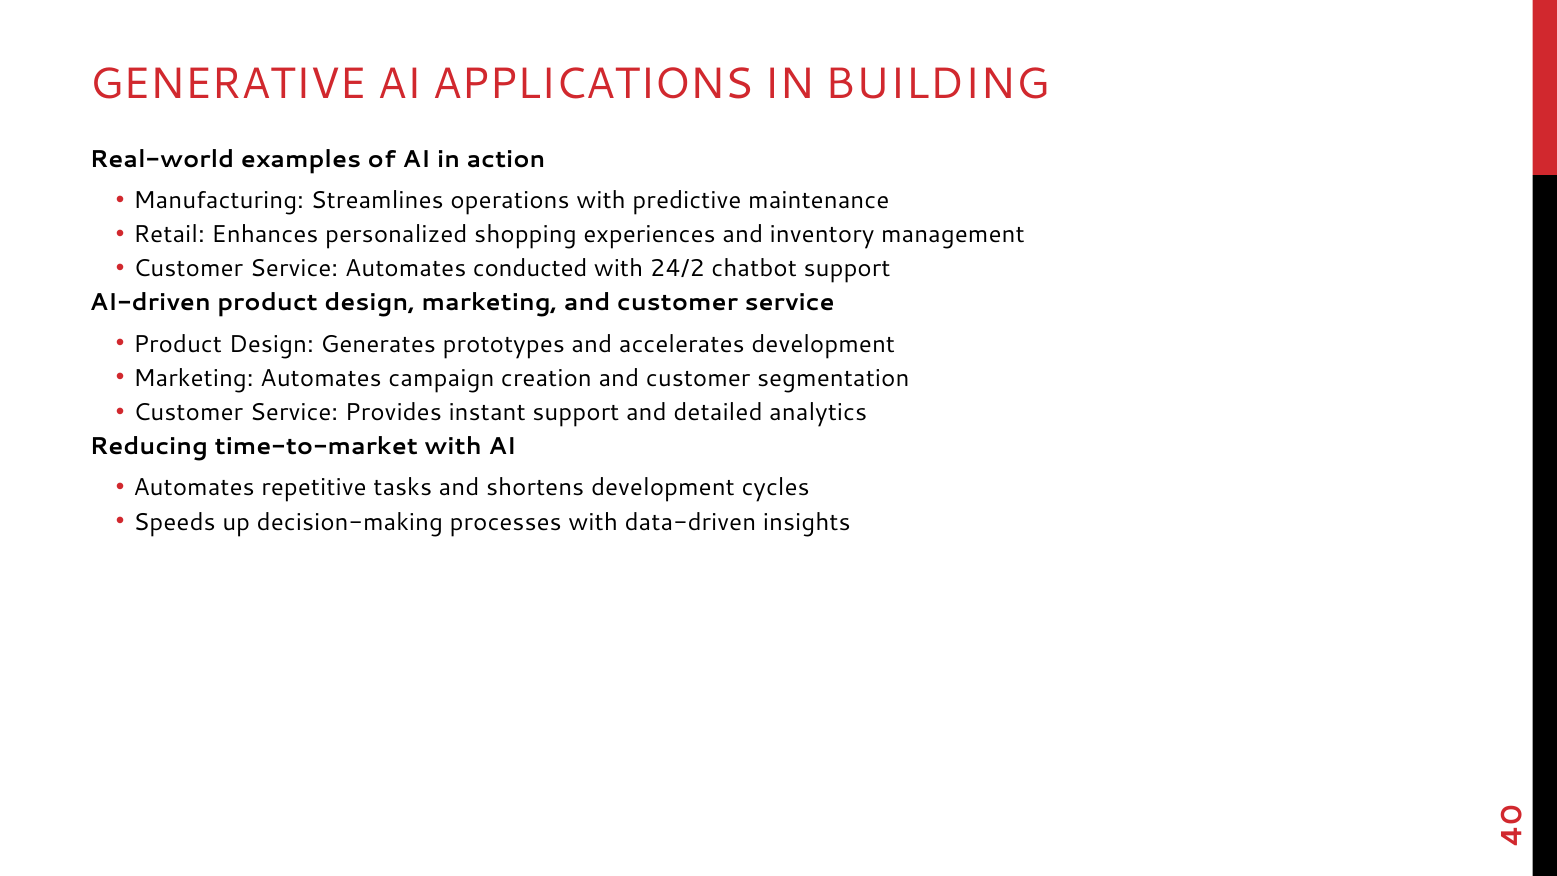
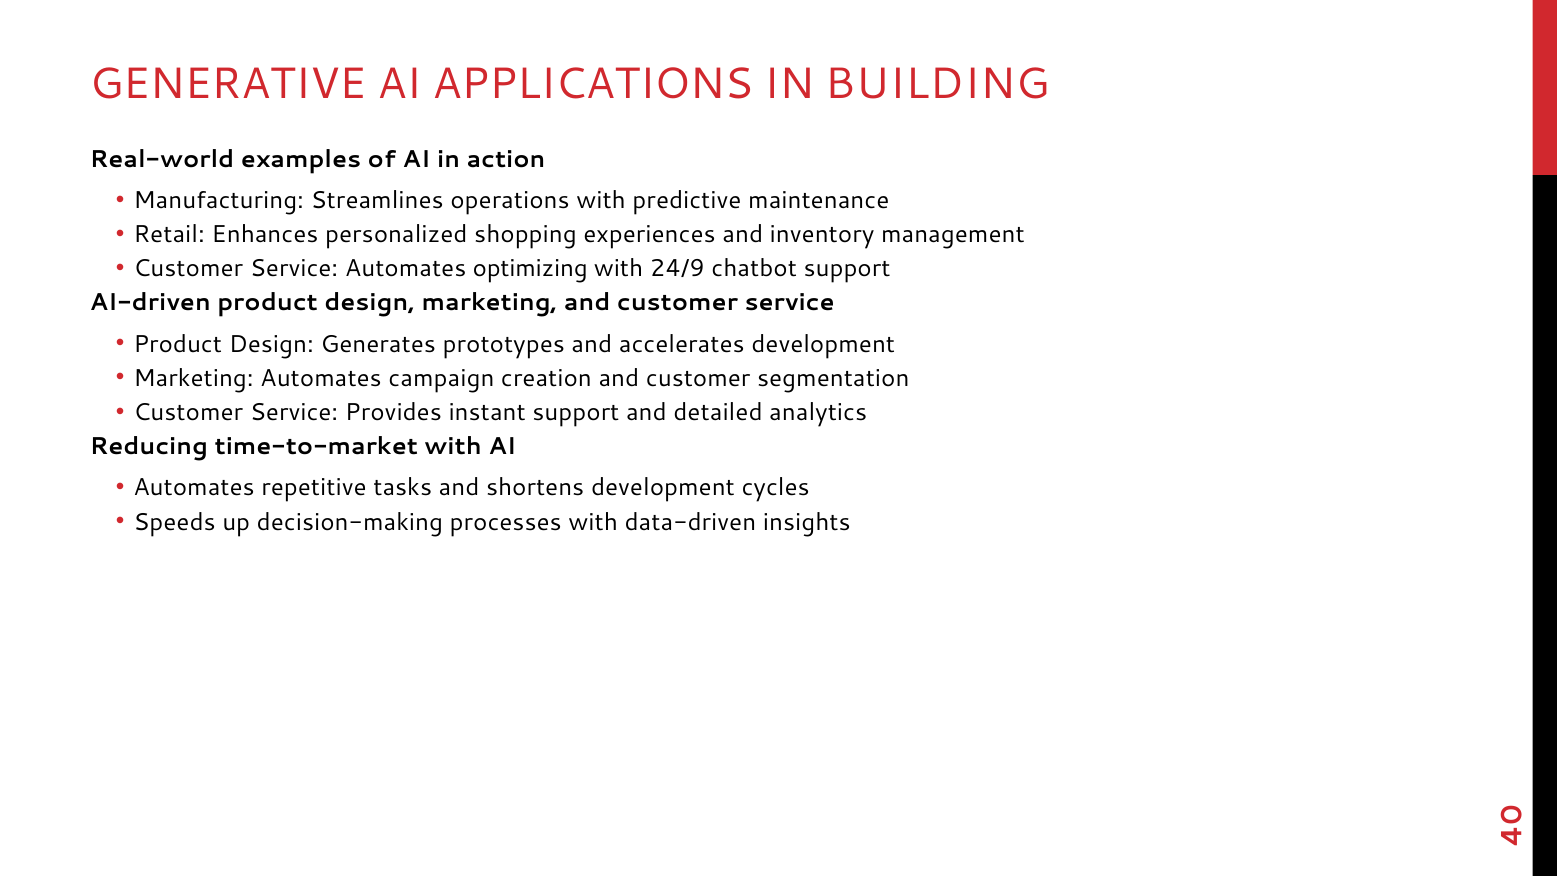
conducted: conducted -> optimizing (530, 269)
24/2: 24/2 -> 24/9 (677, 269)
